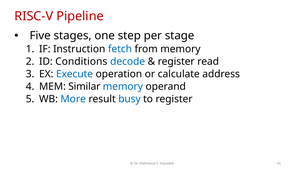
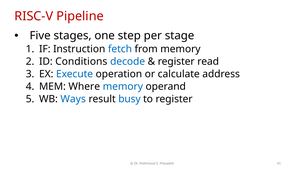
Similar: Similar -> Where (84, 87)
More: More -> Ways (73, 99)
